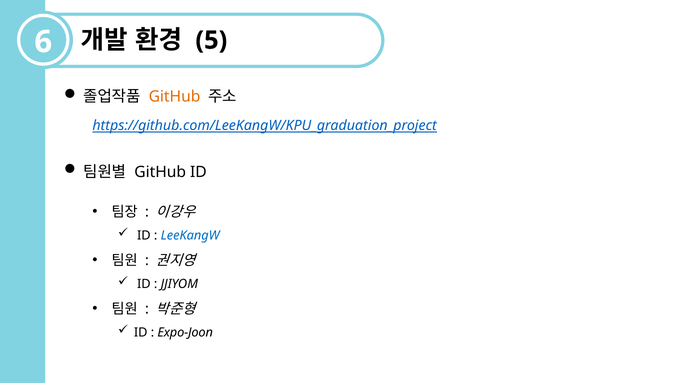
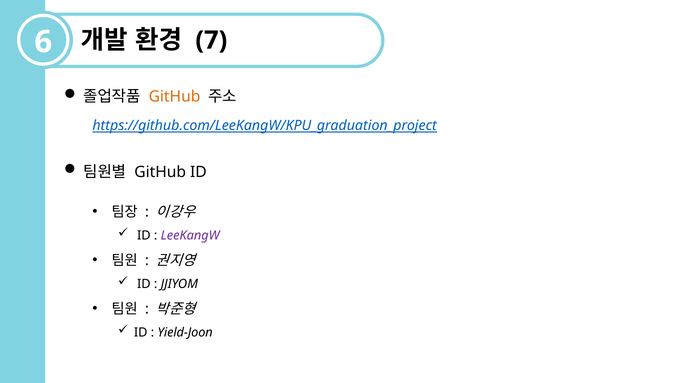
5: 5 -> 7 (211, 40)
LeeKangW colour: blue -> purple (190, 236)
Expo-Joon: Expo-Joon -> Yield-Joon (185, 333)
